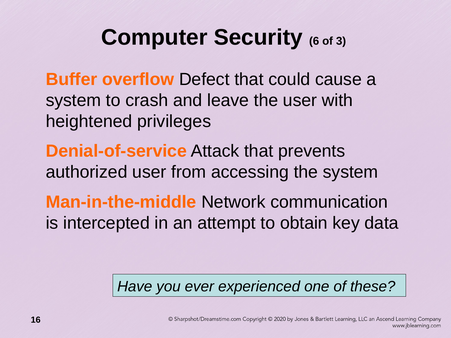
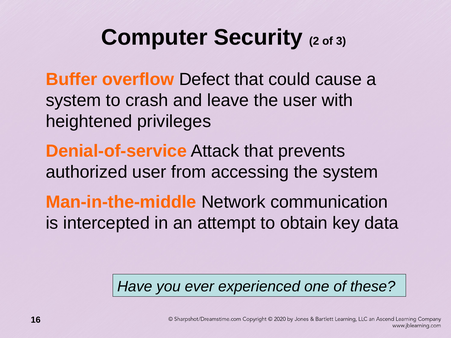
6: 6 -> 2 (314, 41)
